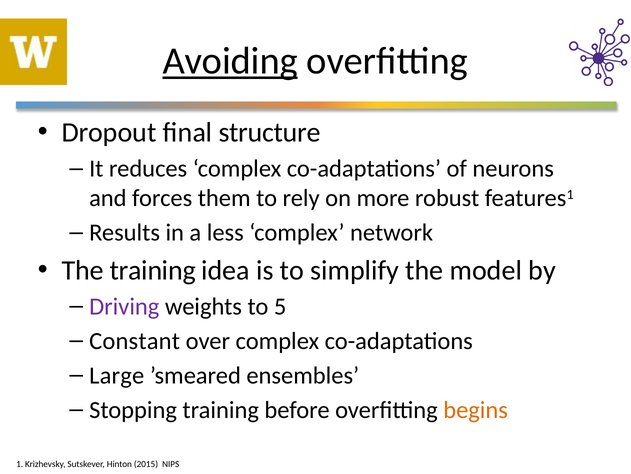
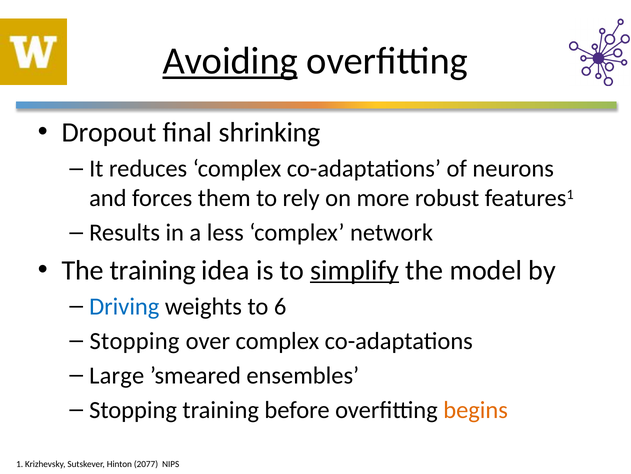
structure: structure -> shrinking (270, 132)
simplify underline: none -> present (355, 270)
Driving colour: purple -> blue (124, 306)
5: 5 -> 6 (280, 306)
Constant: Constant -> Stopping (135, 340)
2015: 2015 -> 2077 (146, 464)
